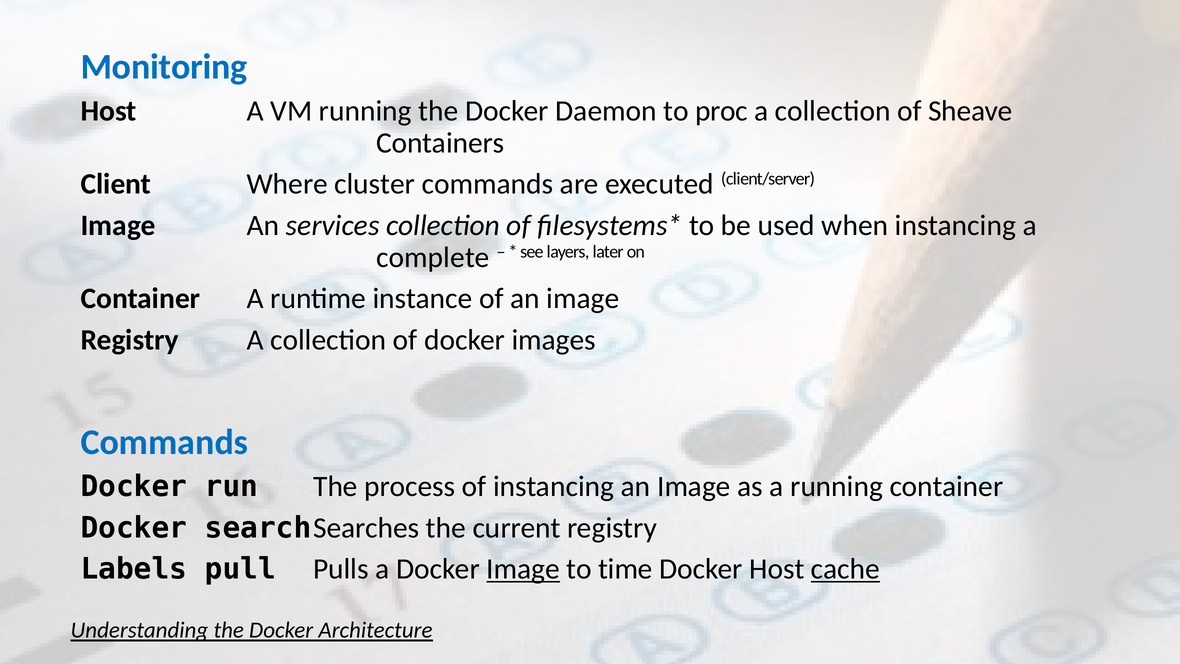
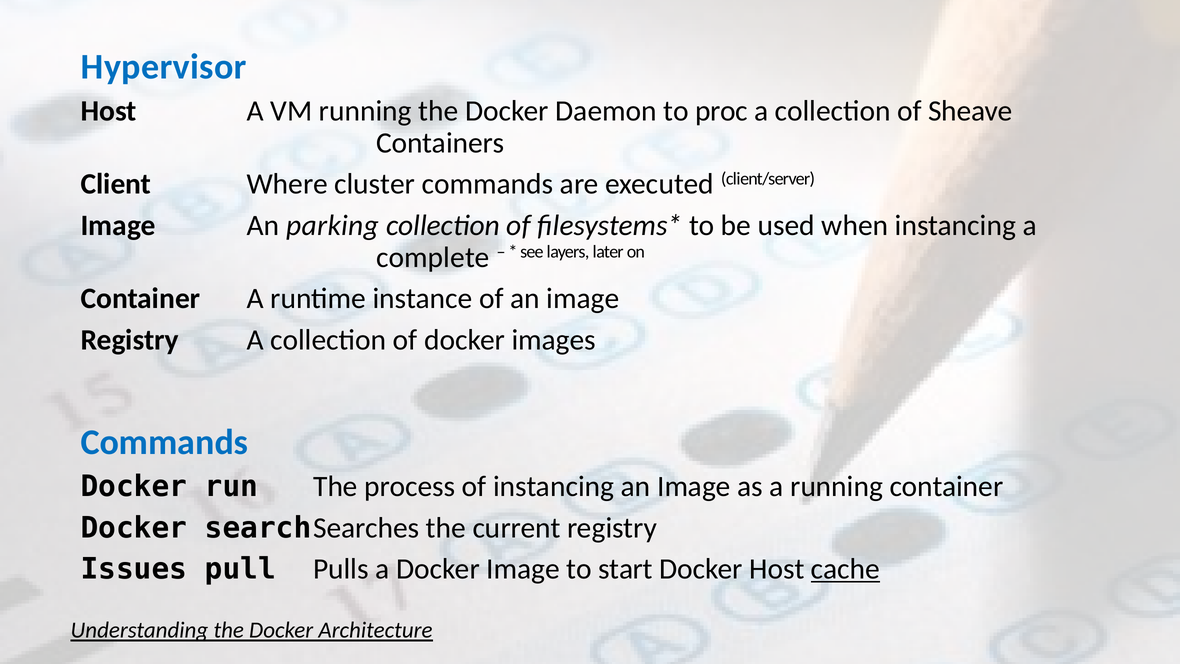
Monitoring: Monitoring -> Hypervisor (164, 67)
services: services -> parking (333, 225)
Labels: Labels -> Issues (134, 569)
Image underline: present -> none (523, 569)
time: time -> start (625, 569)
